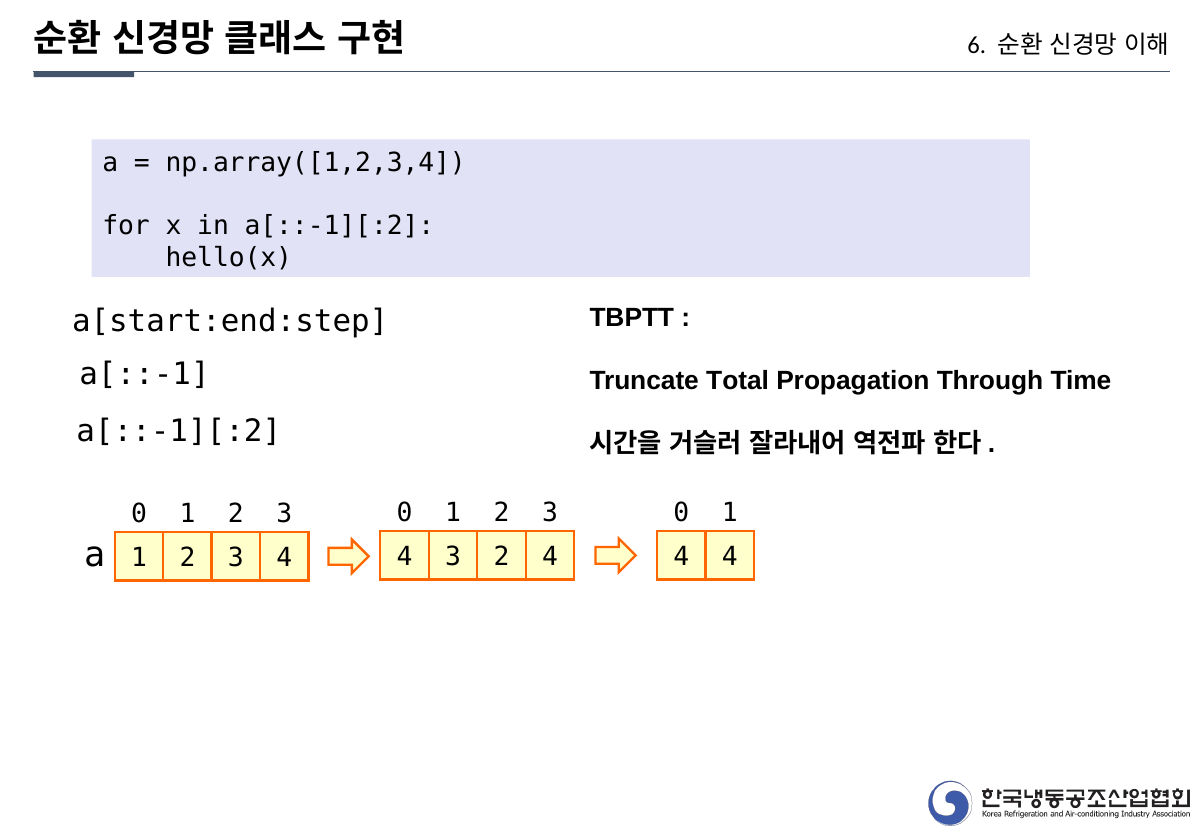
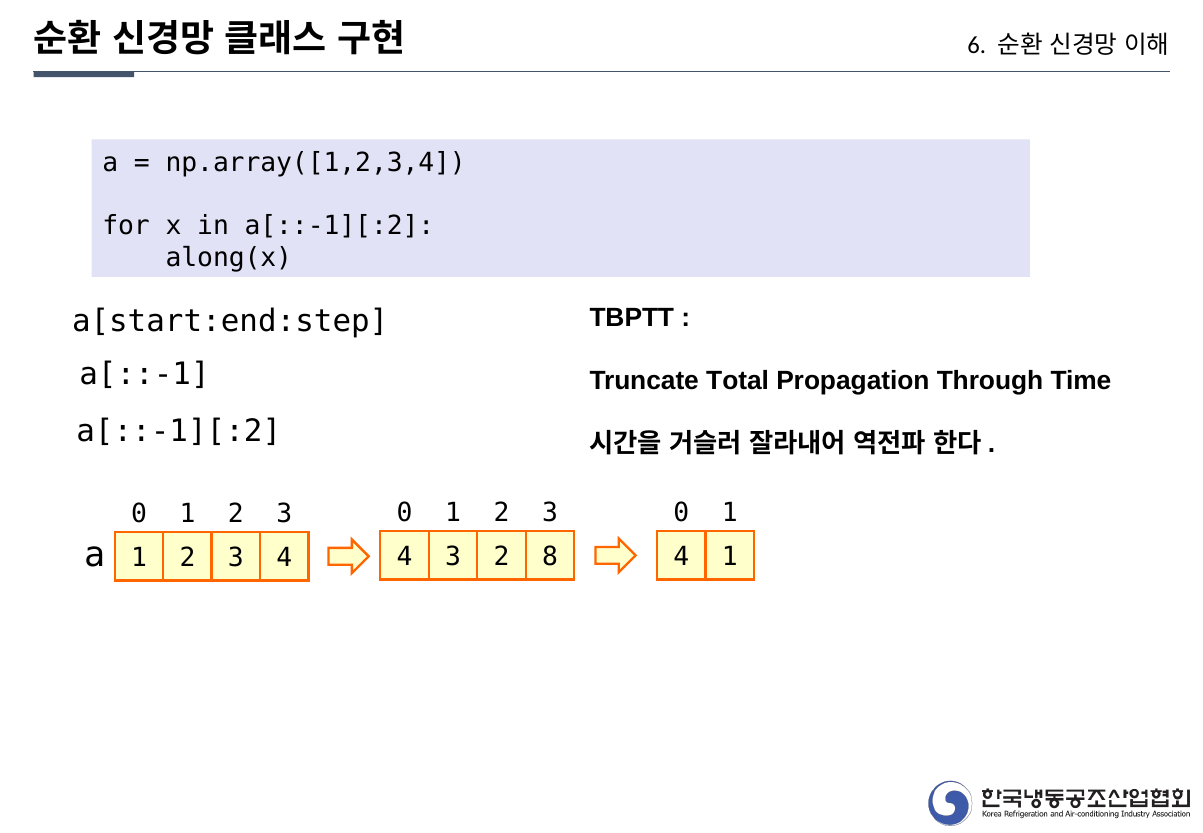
hello(x: hello(x -> along(x (229, 257)
2 4: 4 -> 8 (550, 557)
4: 4 -> 1 (730, 557)
